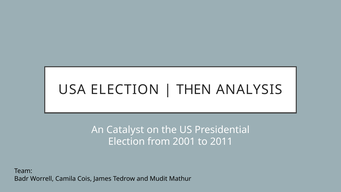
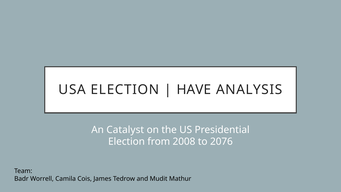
THEN: THEN -> HAVE (194, 90)
2001: 2001 -> 2008 (184, 142)
2011: 2011 -> 2076 (221, 142)
